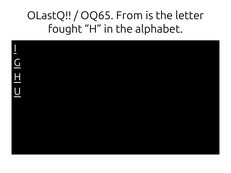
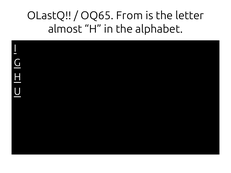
fought: fought -> almost (65, 29)
